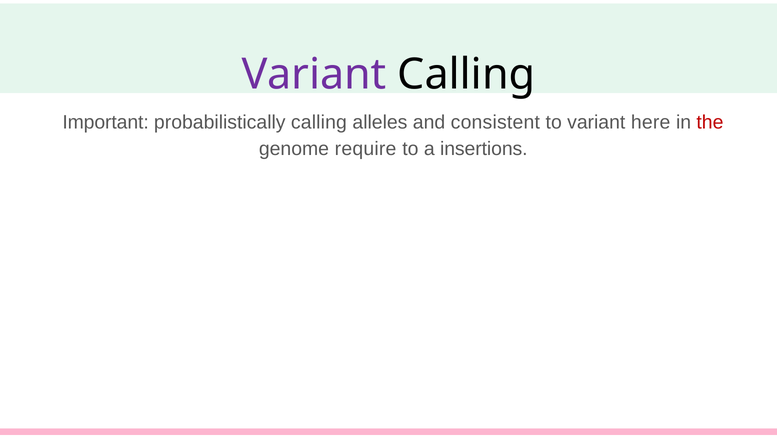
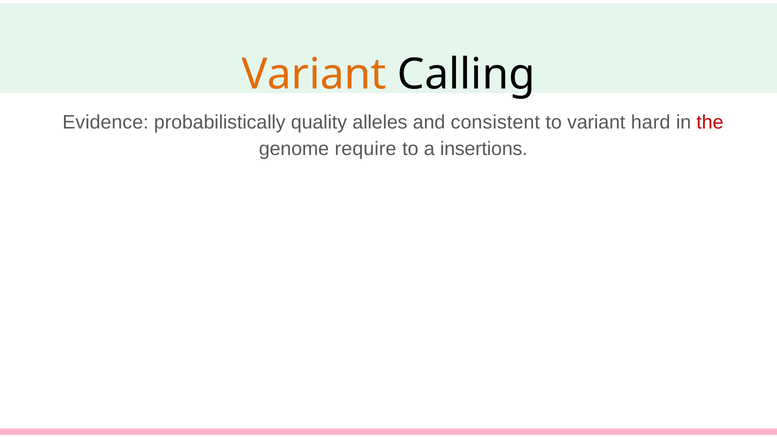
Variant colour: purple -> orange (314, 74)
Important: Important -> Evidence (105, 122)
probabilistically calling: calling -> quality (319, 122)
here: here -> hard (651, 122)
